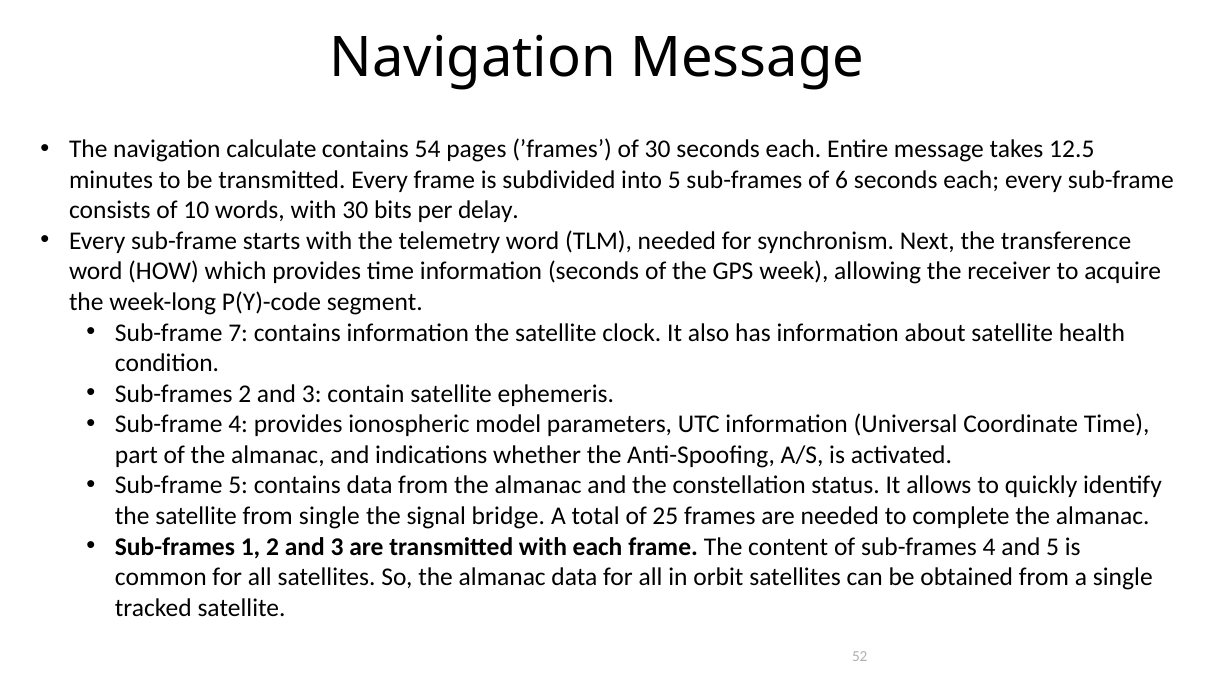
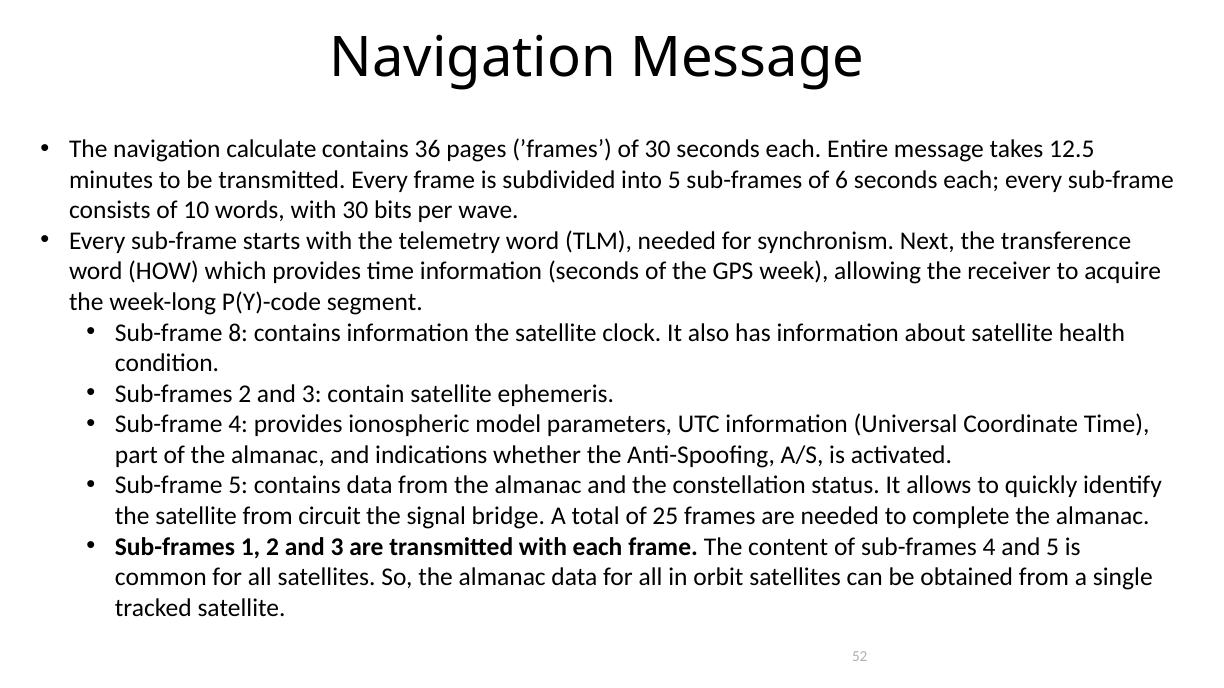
54: 54 -> 36 (428, 149)
delay: delay -> wave (488, 210)
7: 7 -> 8 (238, 333)
from single: single -> circuit (330, 517)
